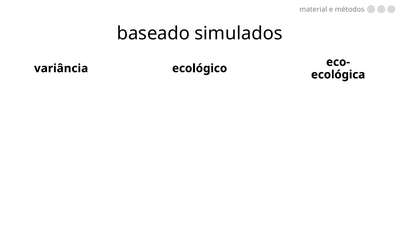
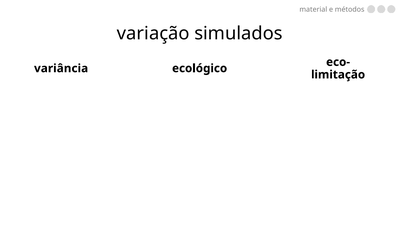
baseado: baseado -> variação (153, 34)
ecológica: ecológica -> limitação (338, 75)
